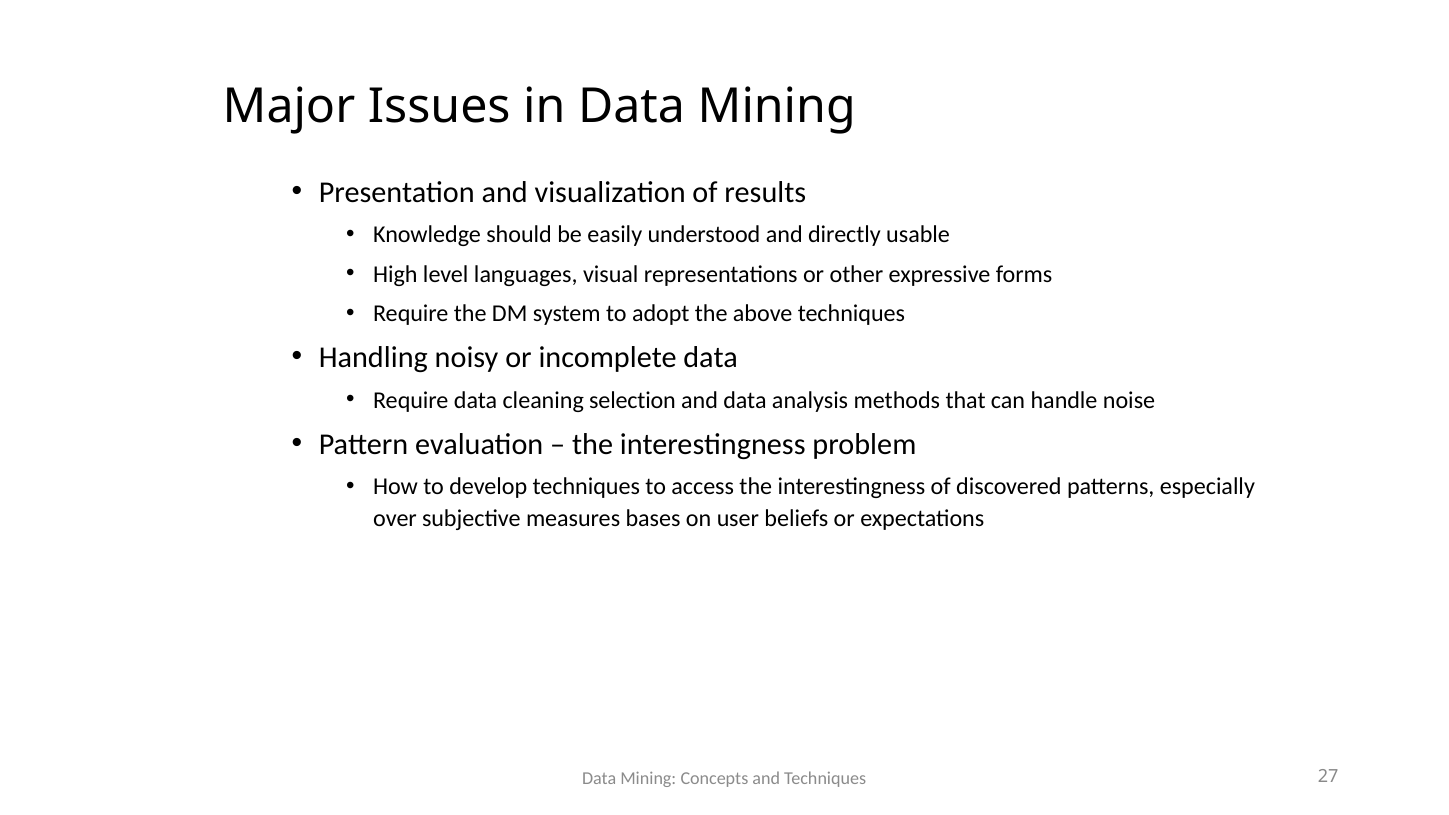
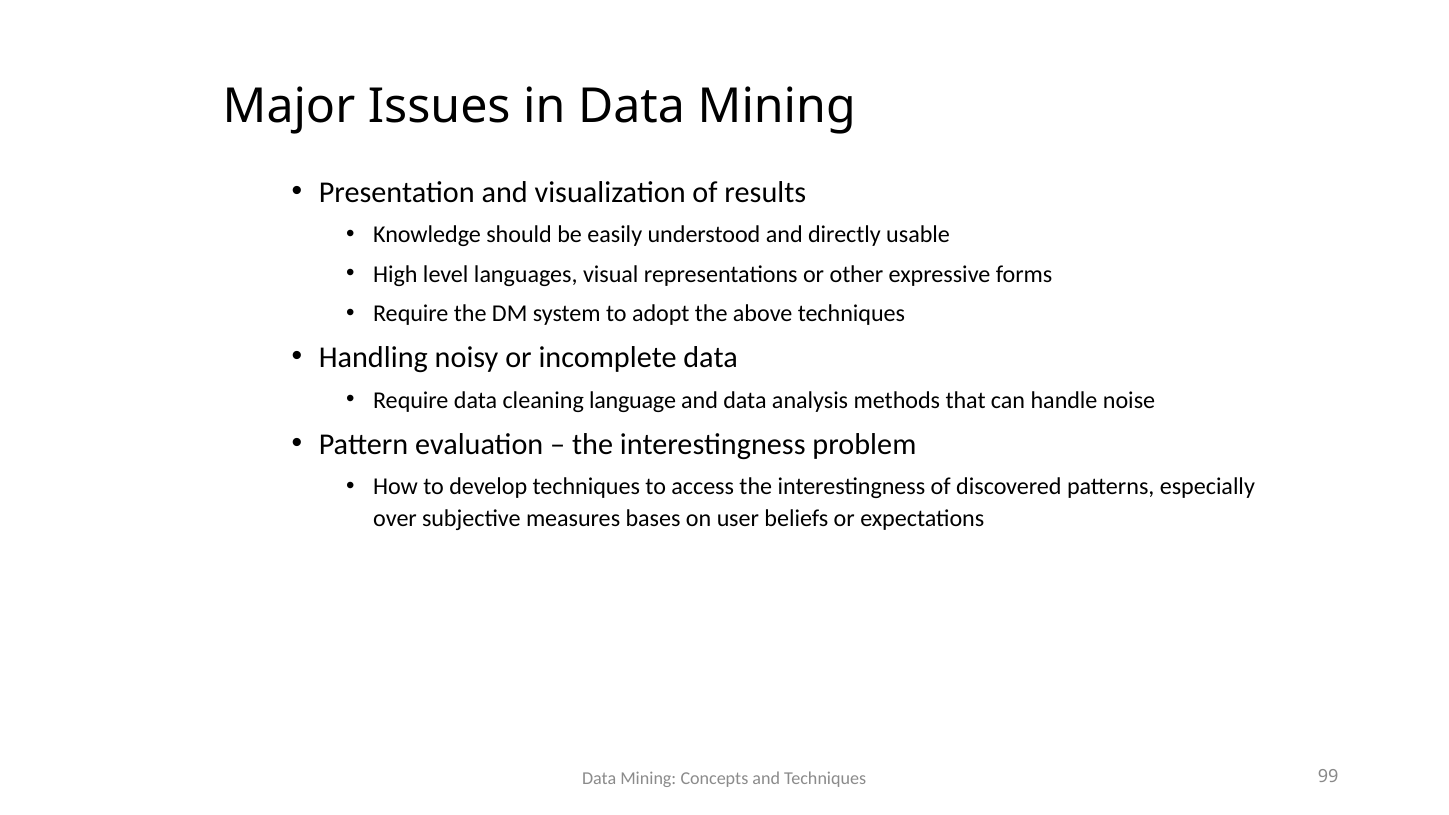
selection: selection -> language (633, 400)
27: 27 -> 99 (1328, 777)
